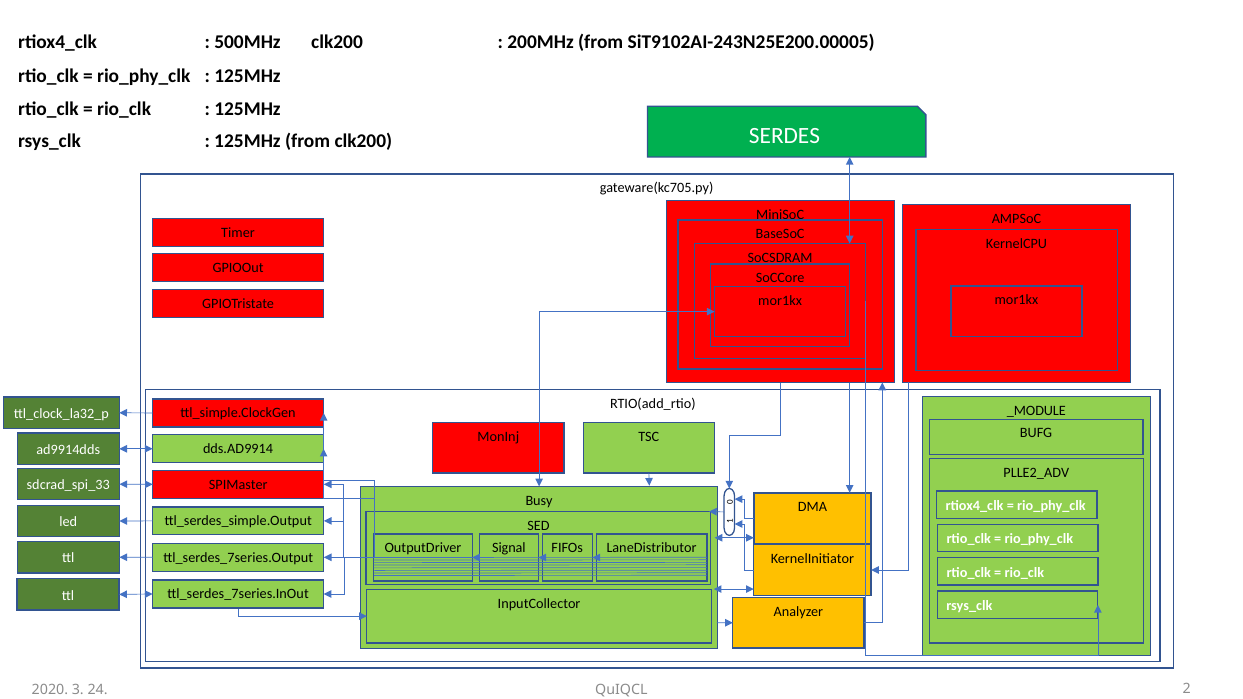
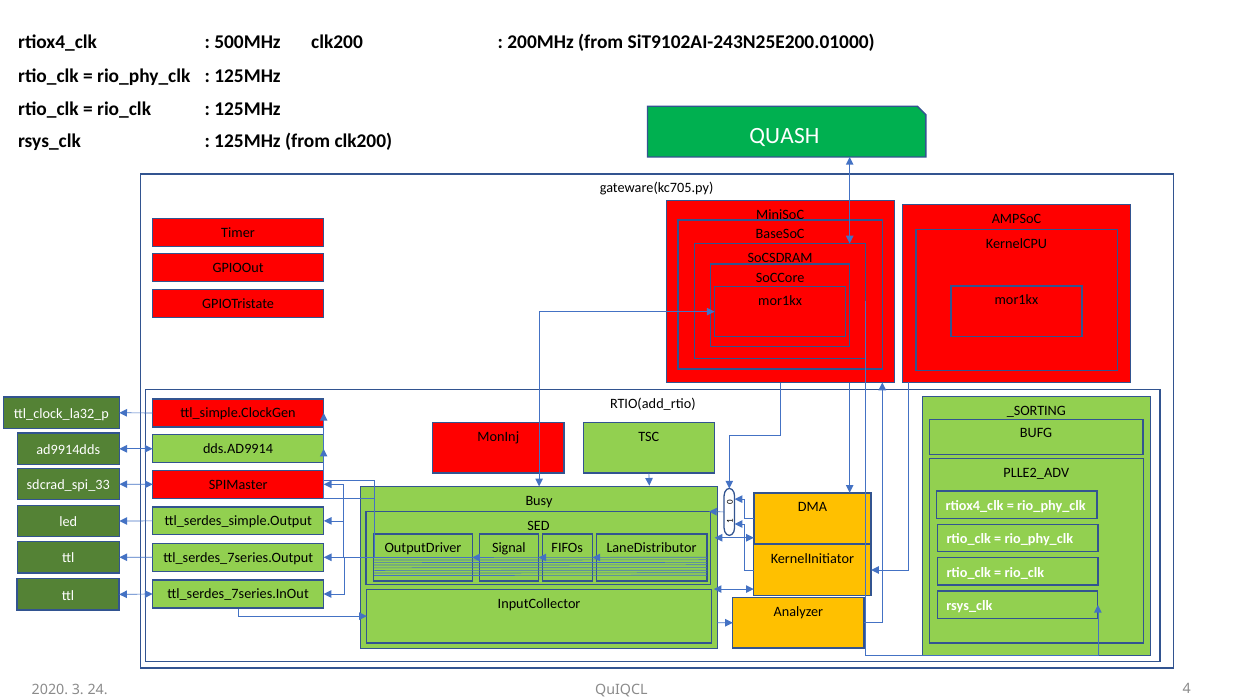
SiT9102AI-243N25E200.00005: SiT9102AI-243N25E200.00005 -> SiT9102AI-243N25E200.01000 (751, 42)
SERDES: SERDES -> QUASH (784, 135)
_MODULE: _MODULE -> _SORTING (1036, 411)
2: 2 -> 4 (1187, 689)
